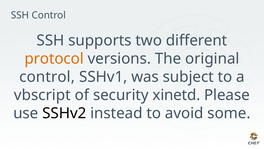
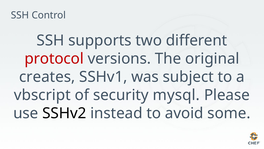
protocol colour: orange -> red (54, 58)
control: control -> creates (47, 77)
xinetd: xinetd -> mysql (176, 95)
